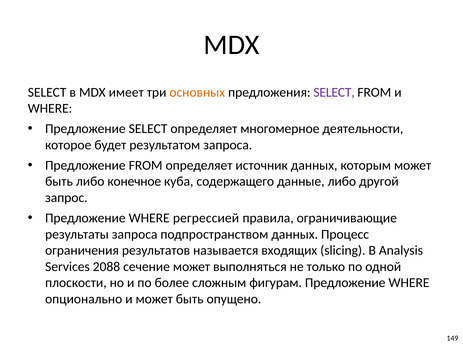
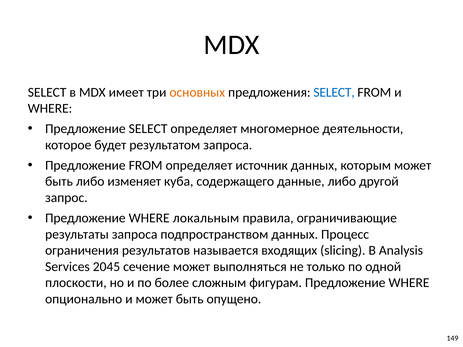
SELECT colour: purple -> blue (334, 92)
конечное: конечное -> изменяет (134, 182)
регрессией: регрессией -> локальным (206, 218)
2088: 2088 -> 2045 (106, 267)
